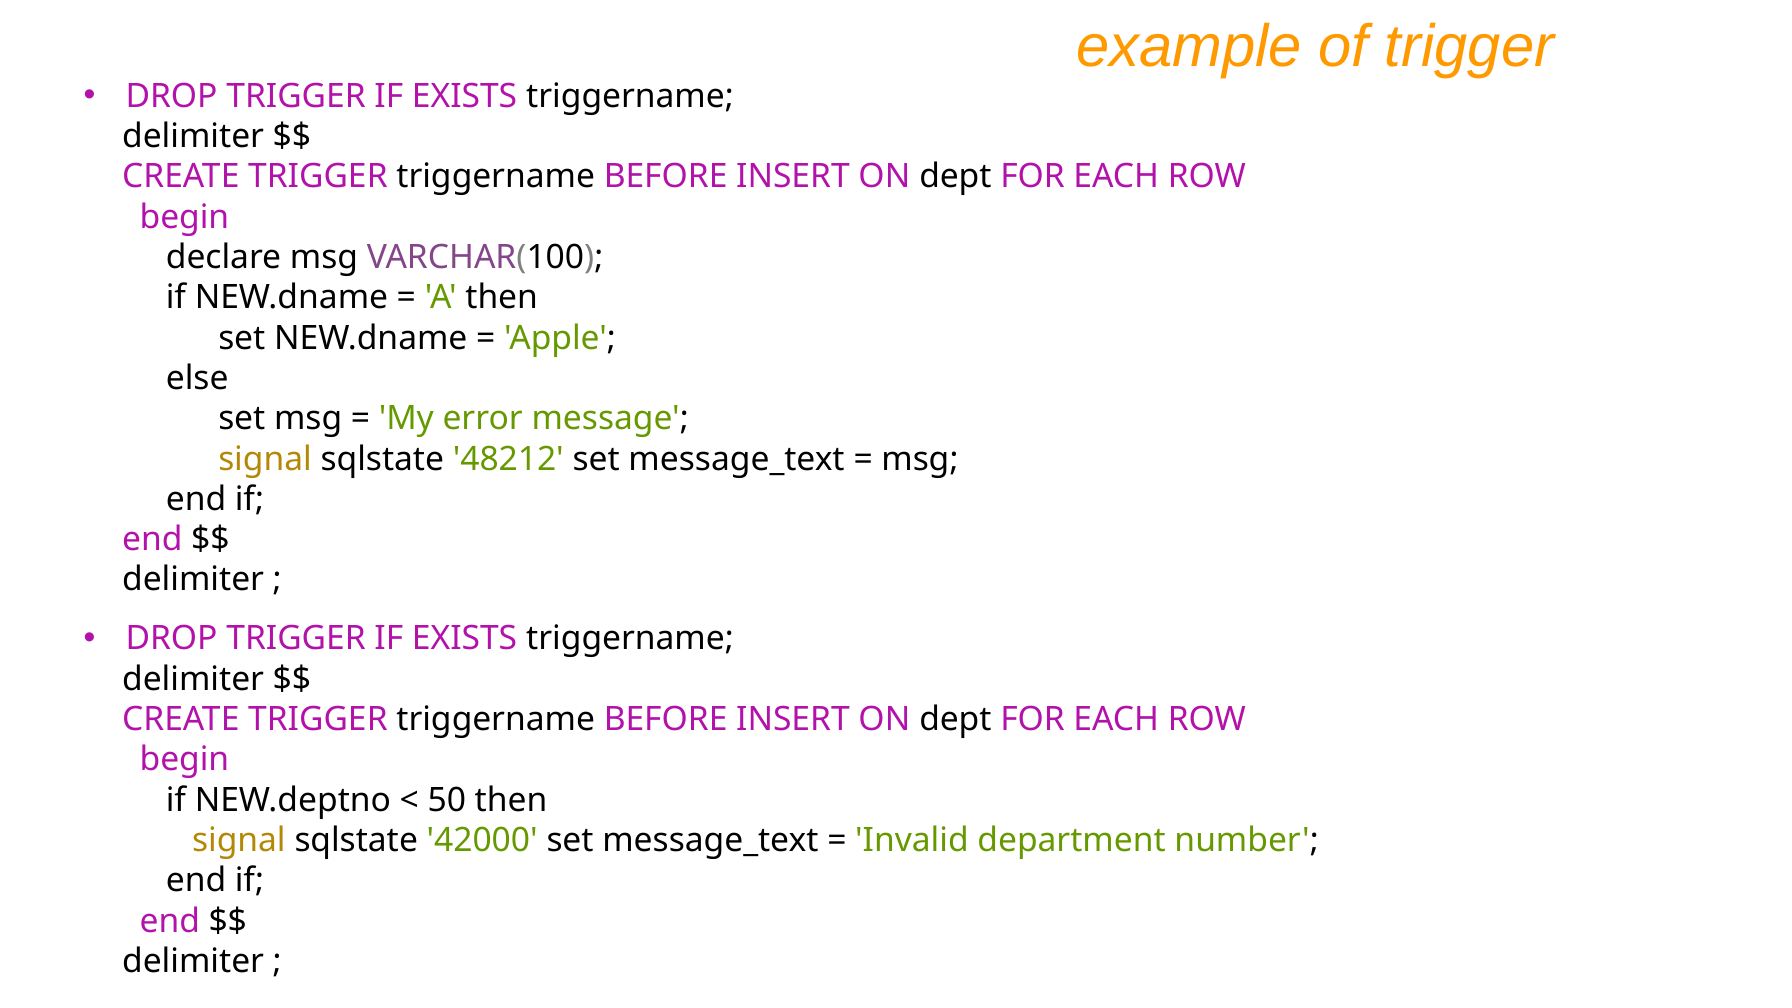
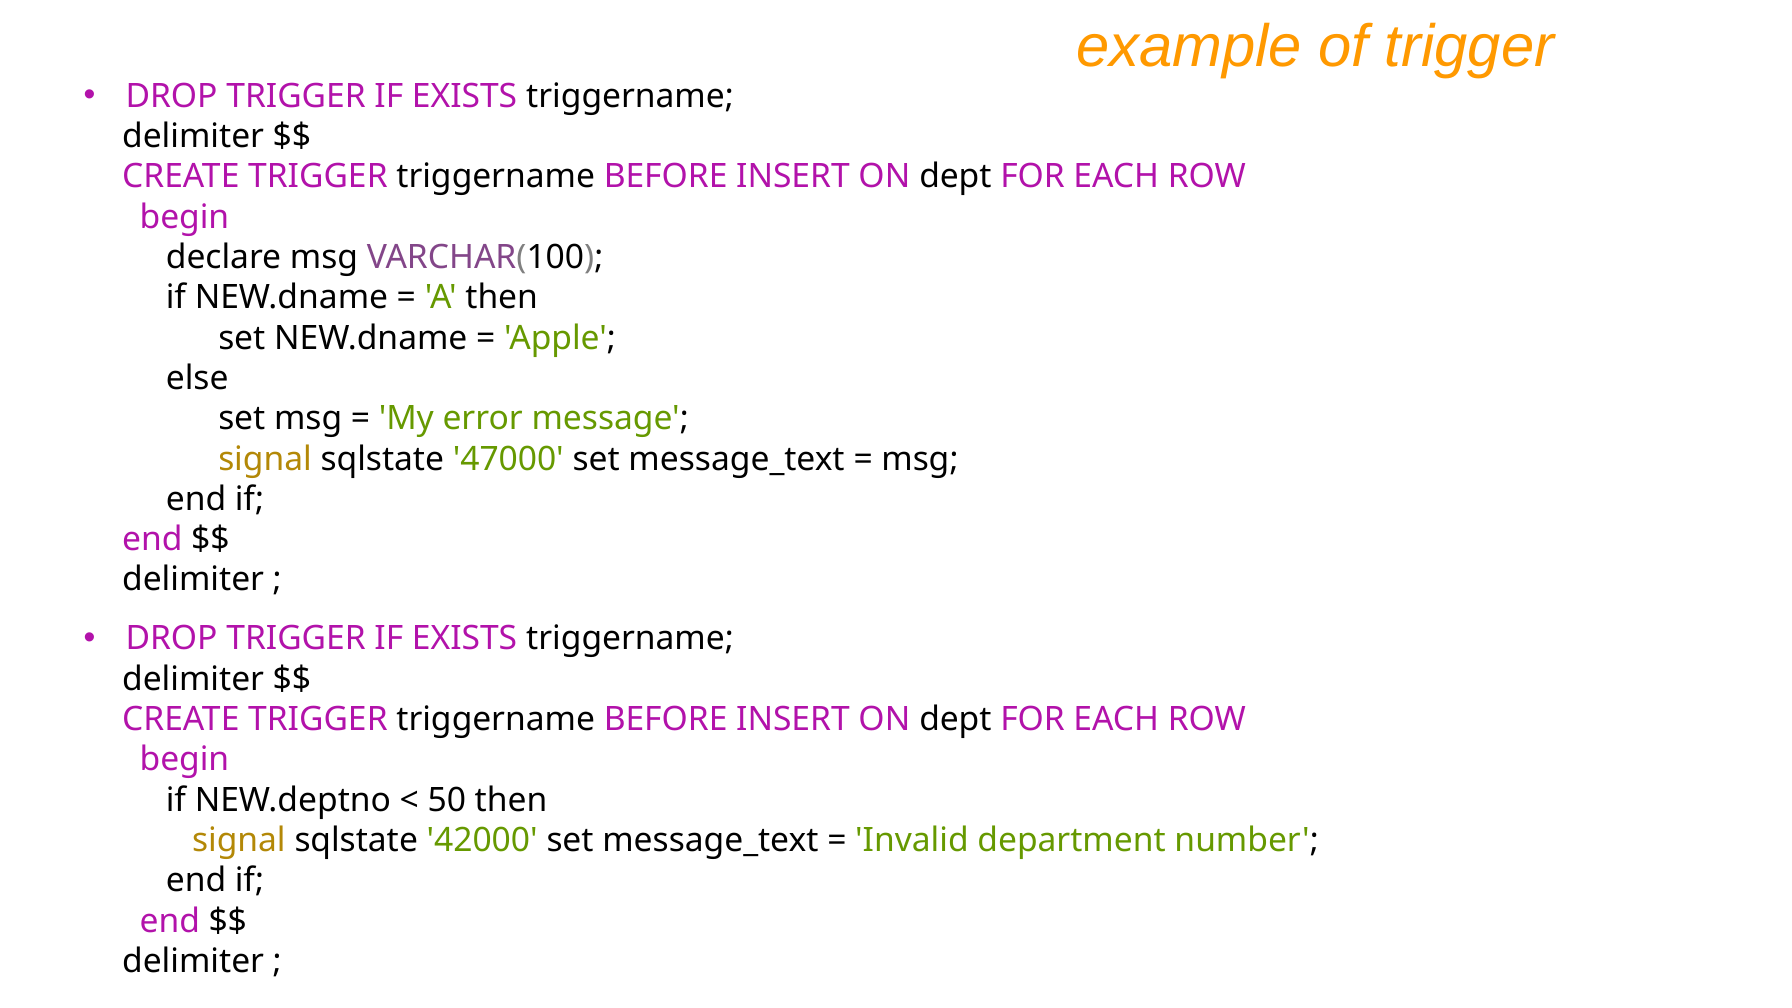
48212: 48212 -> 47000 (508, 459)
